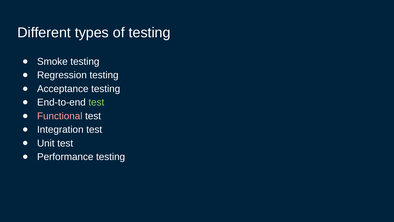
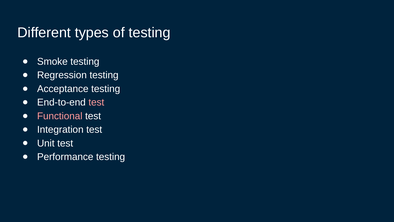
test colour: light green -> pink (96, 102)
